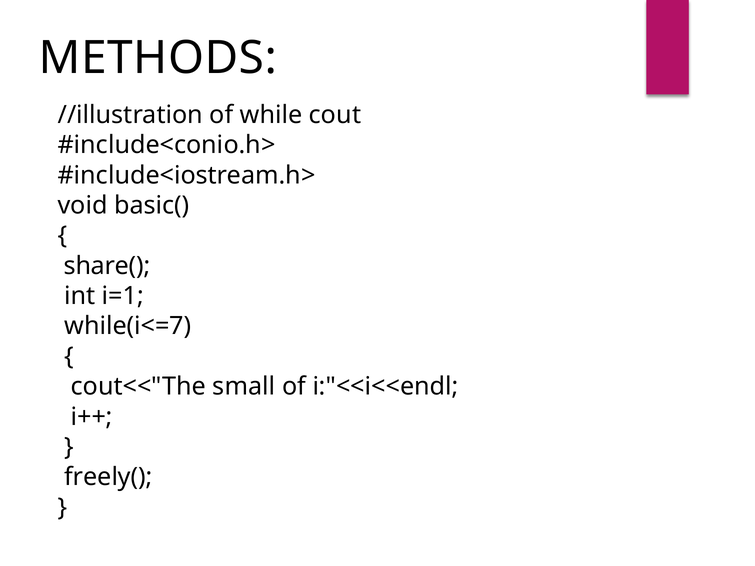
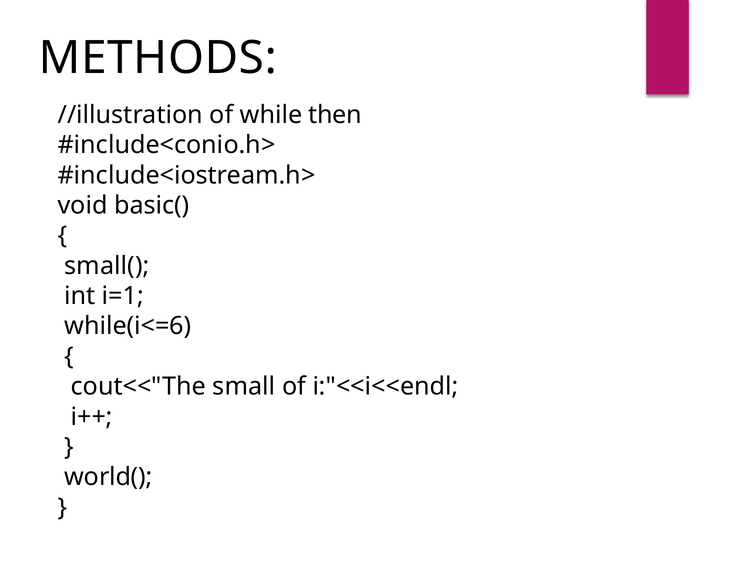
cout: cout -> then (335, 115)
share(: share( -> small( (107, 266)
while(i<=7: while(i<=7 -> while(i<=6 (128, 326)
freely(: freely( -> world( (108, 477)
